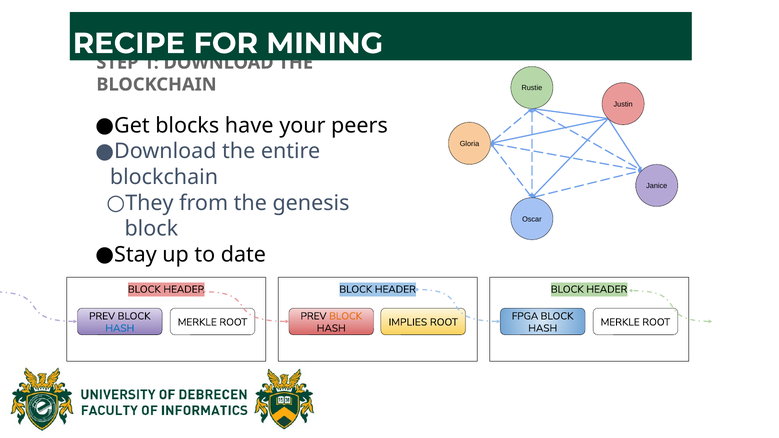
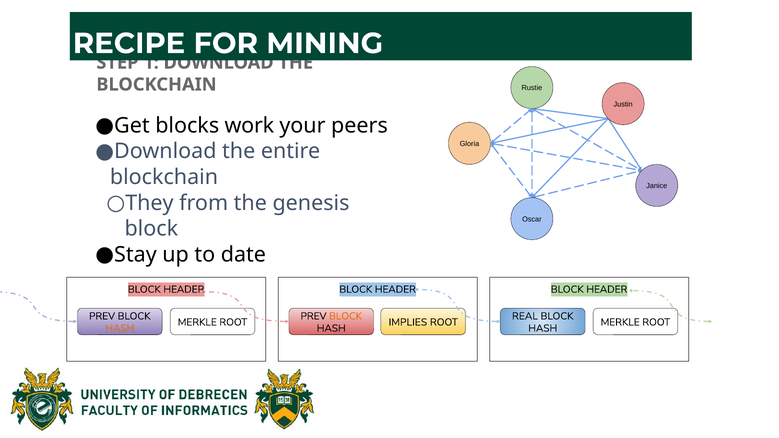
have: have -> work (249, 126)
FPGA: FPGA -> REAL (525, 316)
HASH colour: blue -> orange (120, 328)
